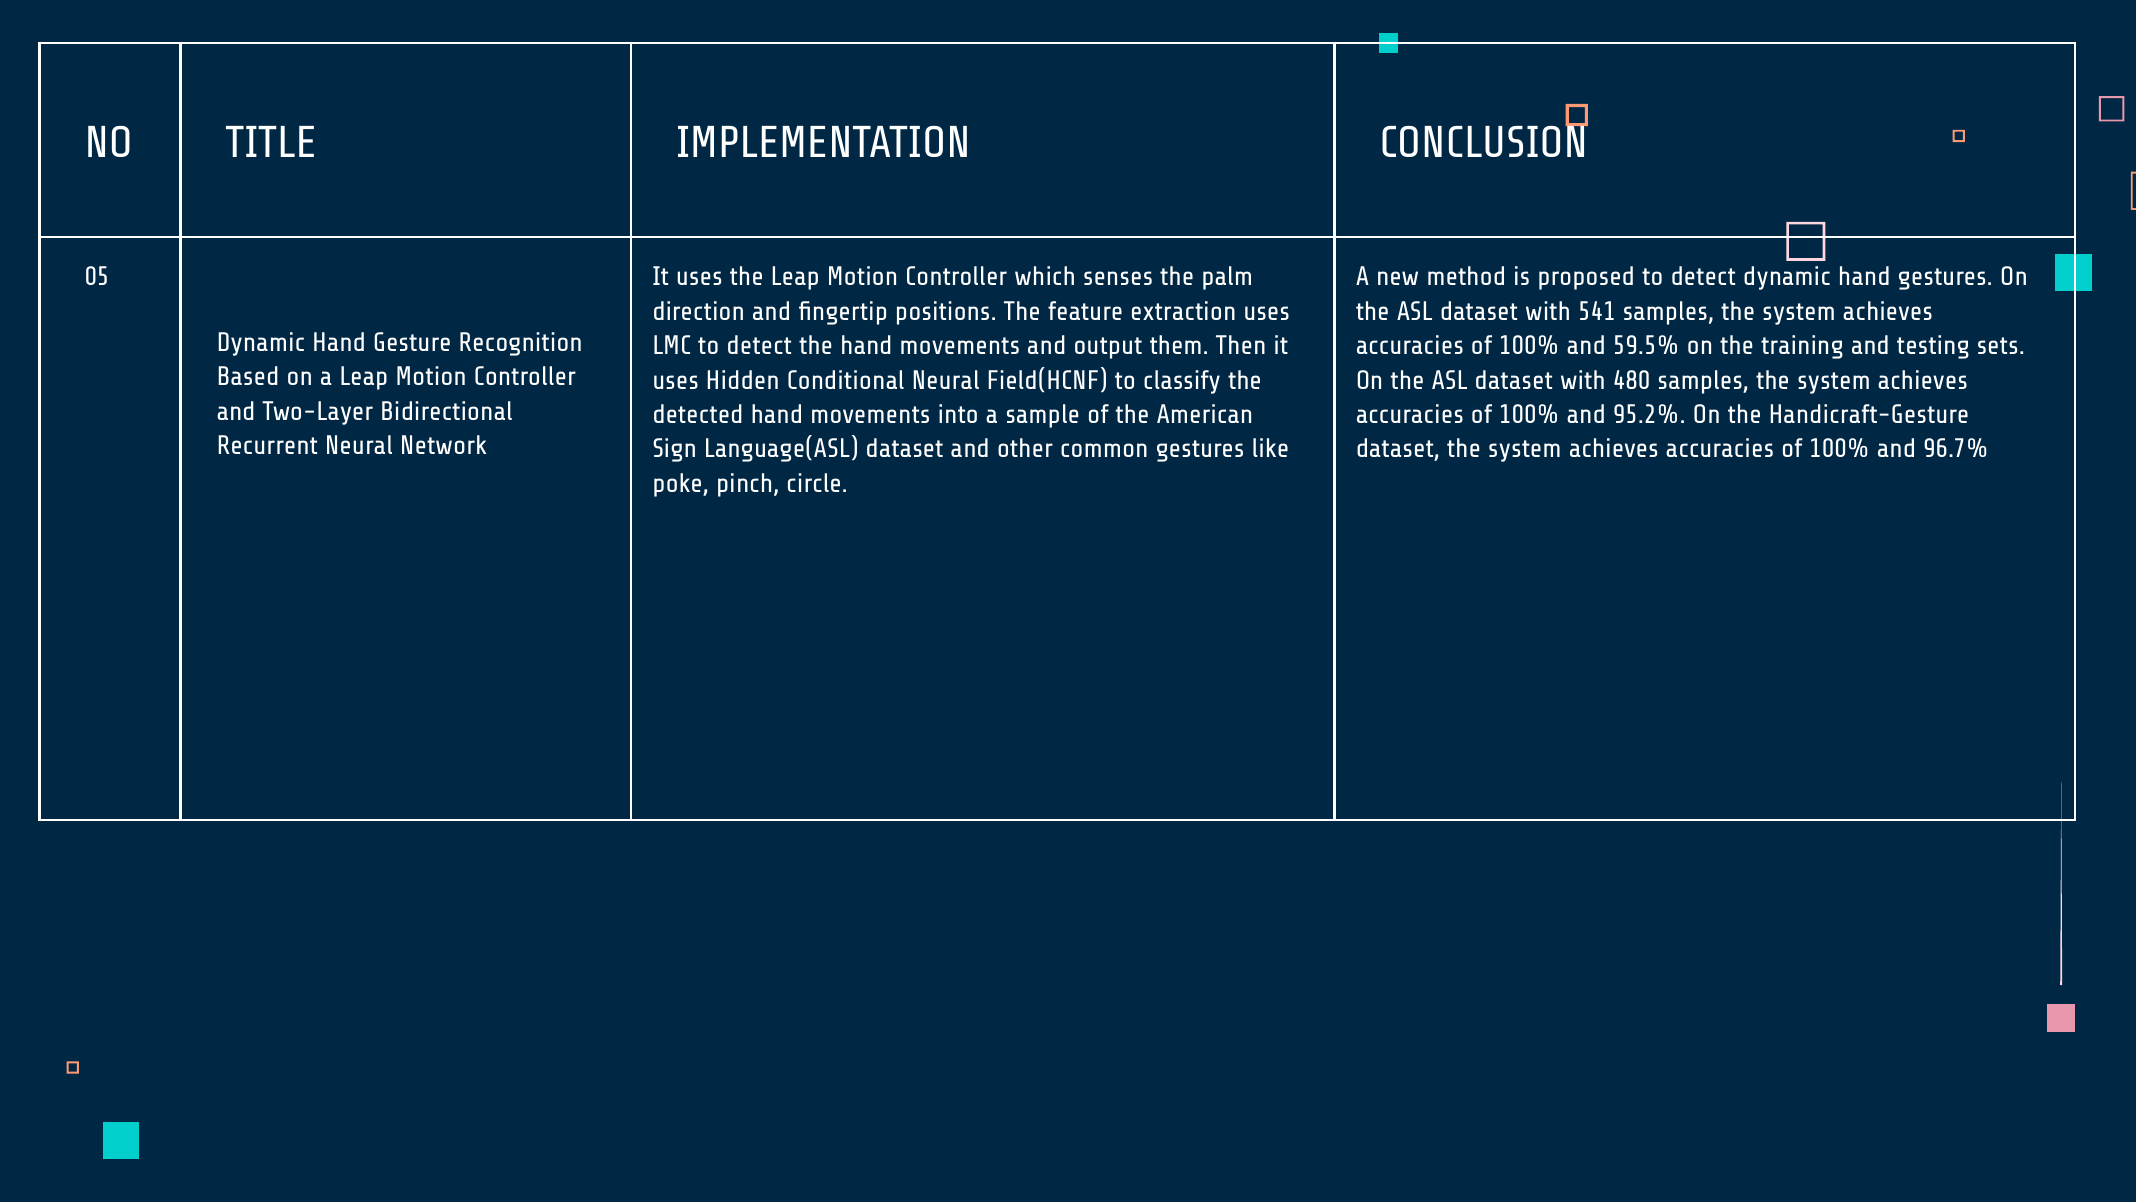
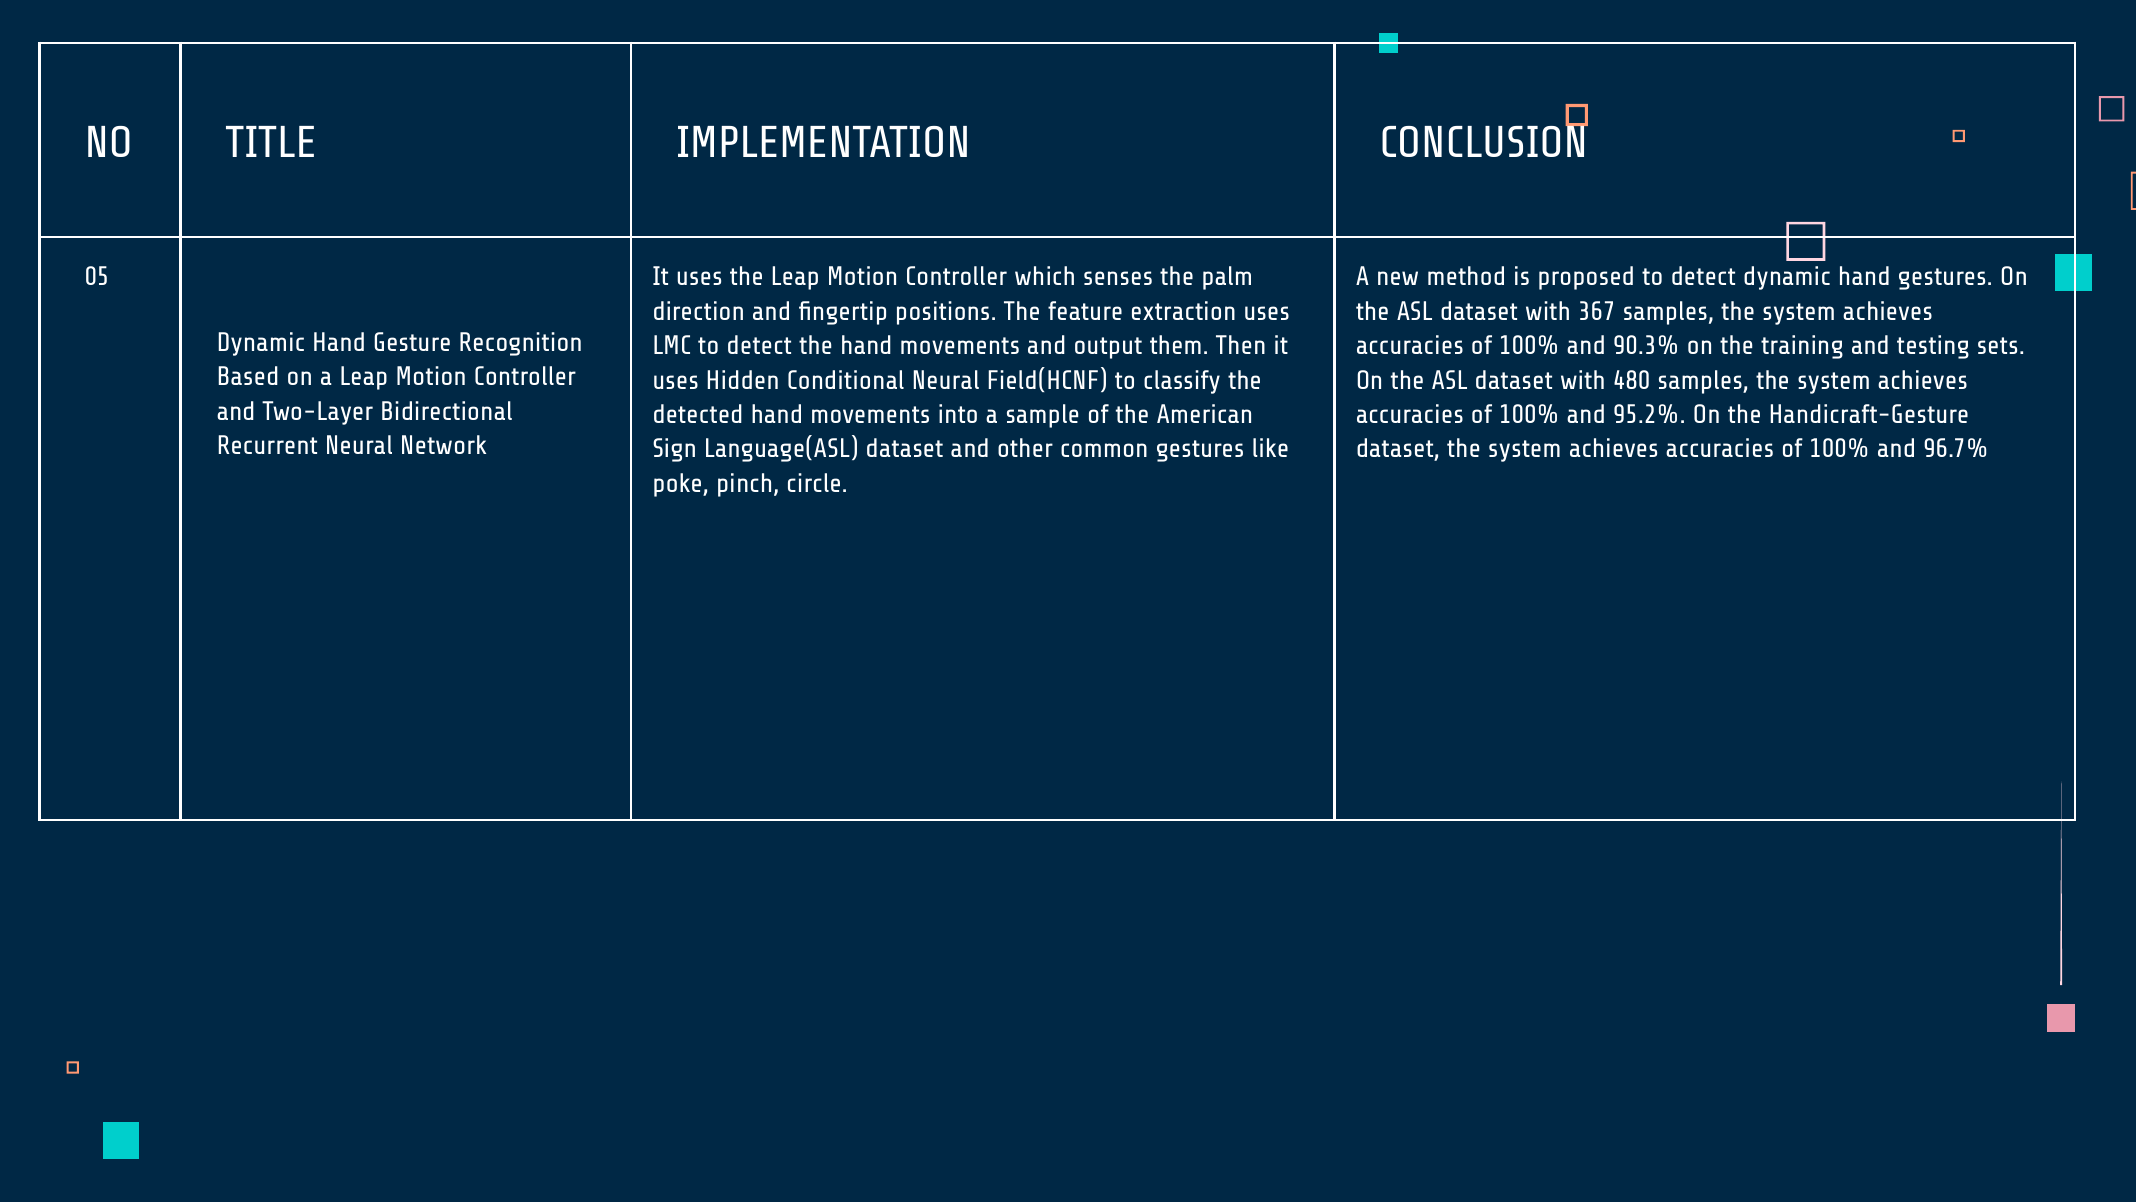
541: 541 -> 367 (1597, 311)
59.5%: 59.5% -> 90.3% (1646, 346)
